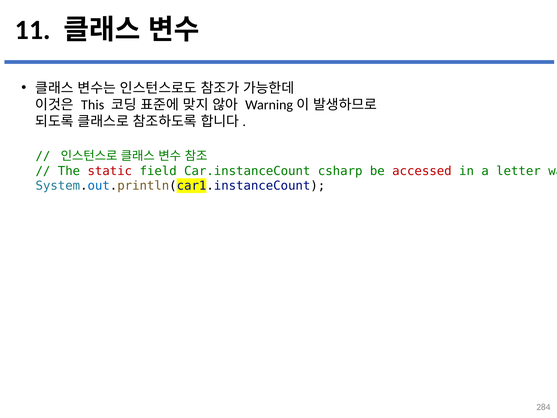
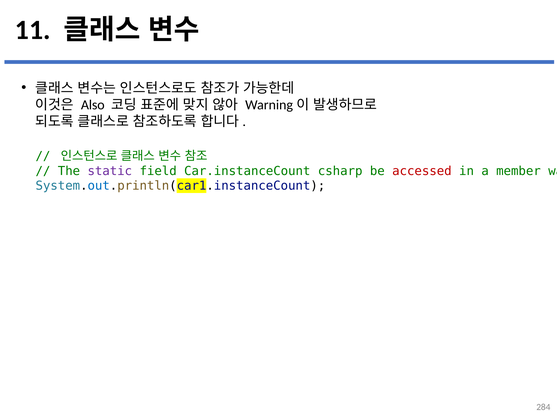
This: This -> Also (93, 105)
static colour: red -> purple (110, 171)
letter: letter -> member (518, 171)
